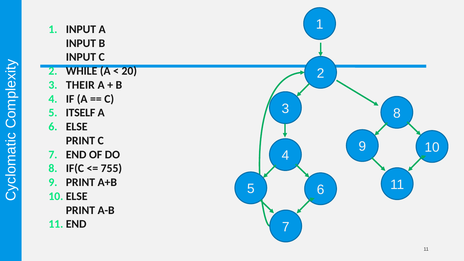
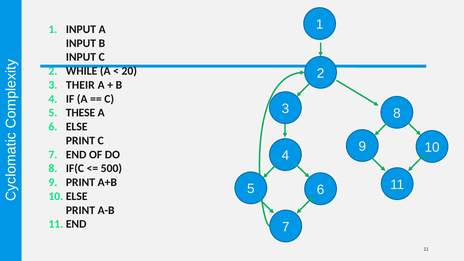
ITSELF: ITSELF -> THESE (80, 113)
755: 755 -> 500 (111, 168)
